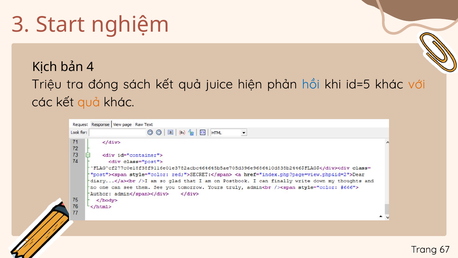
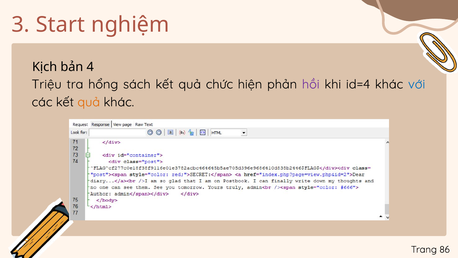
đóng: đóng -> hổng (103, 84)
juice: juice -> chức (219, 84)
hồi colour: blue -> purple (311, 84)
id=5: id=5 -> id=4 (358, 84)
với colour: orange -> blue (417, 84)
67: 67 -> 86 (445, 249)
